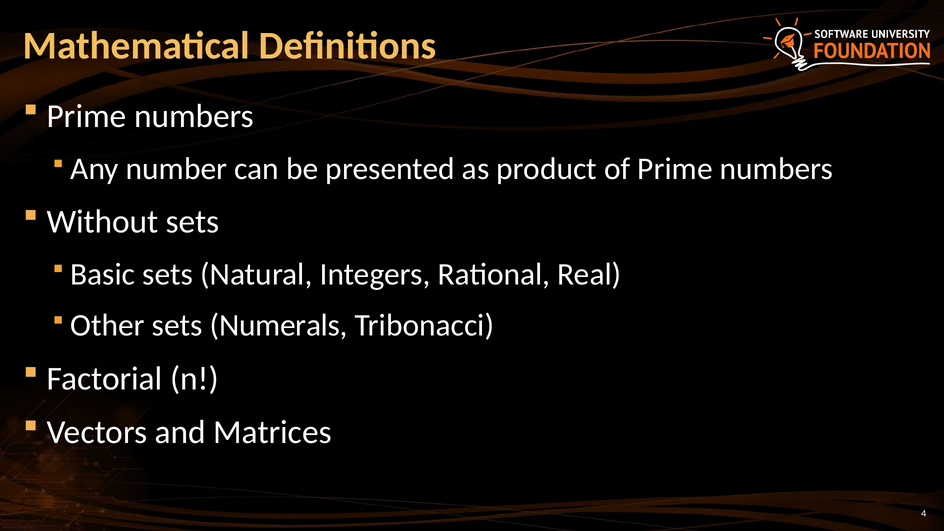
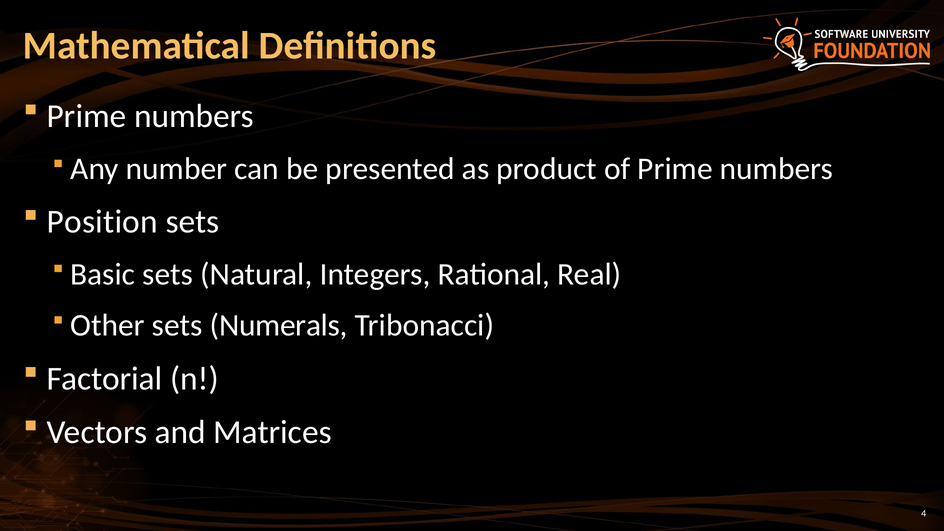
Without: Without -> Position (102, 222)
